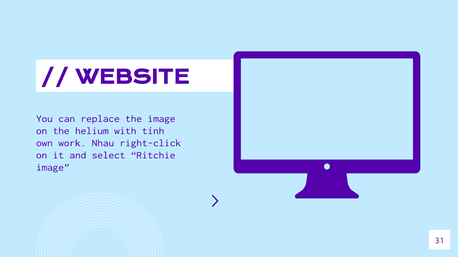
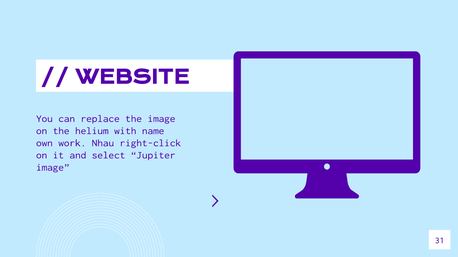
tính: tính -> name (153, 131)
Ritchie: Ritchie -> Jupiter (153, 155)
